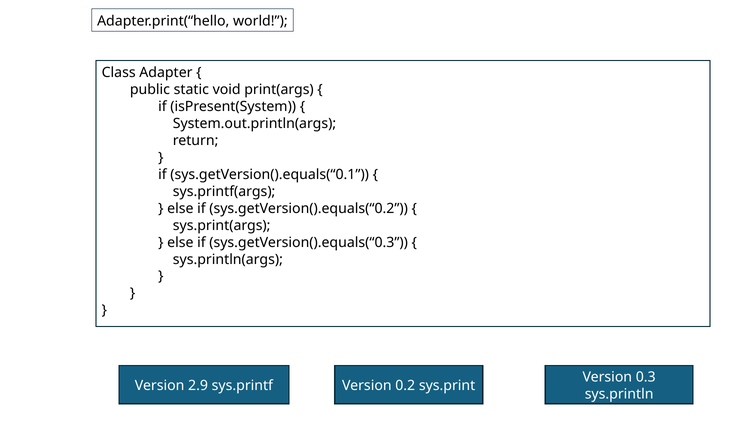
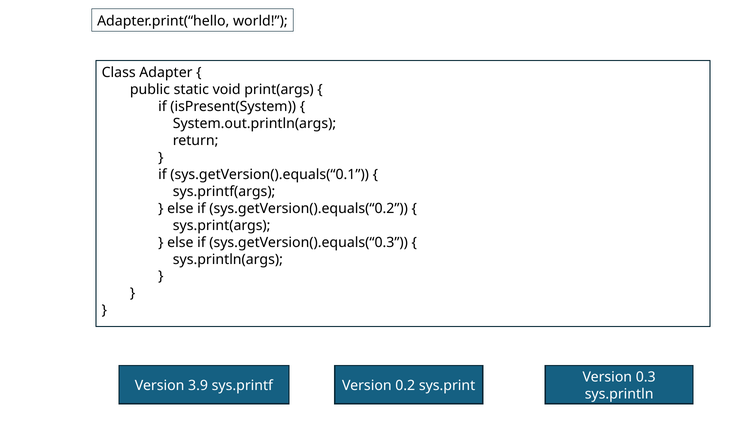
2.9: 2.9 -> 3.9 (198, 385)
